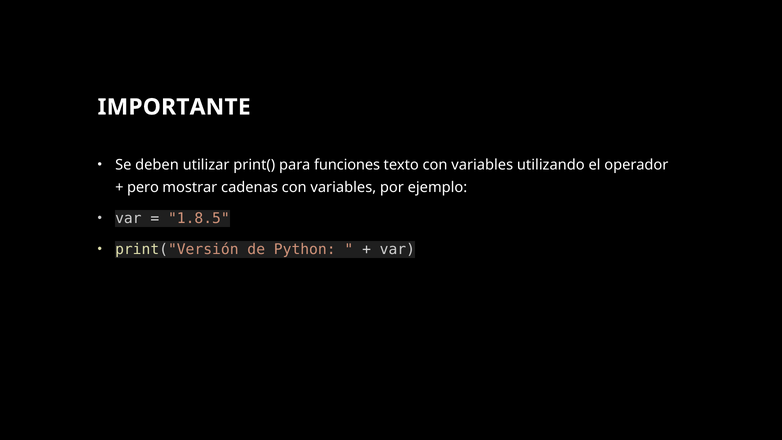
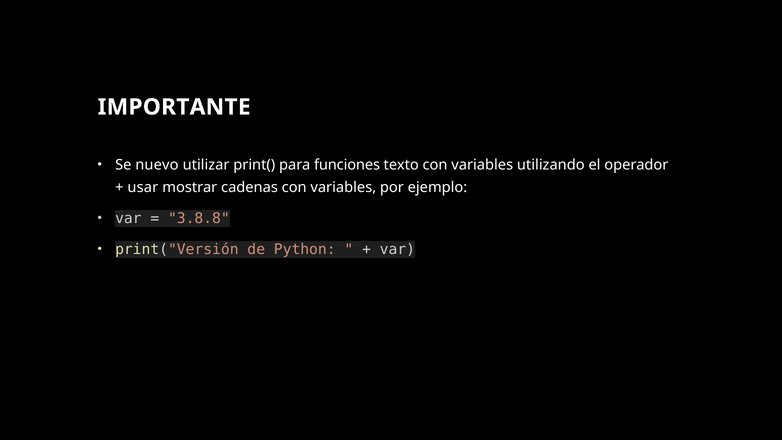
deben: deben -> nuevo (157, 165)
pero: pero -> usar (143, 188)
1.8.5: 1.8.5 -> 3.8.8 (199, 219)
